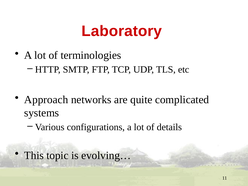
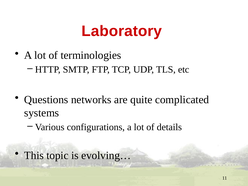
Approach: Approach -> Questions (46, 100)
